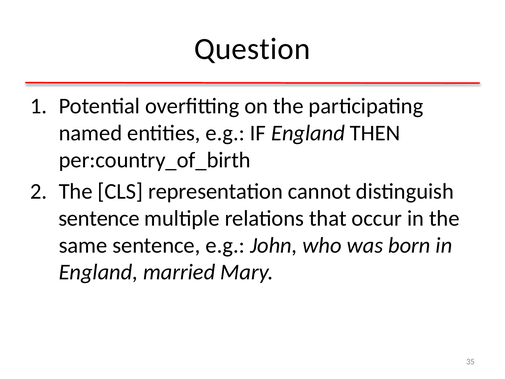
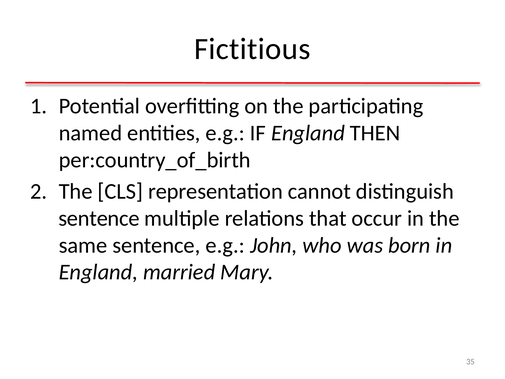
Question: Question -> Fictitious (252, 49)
